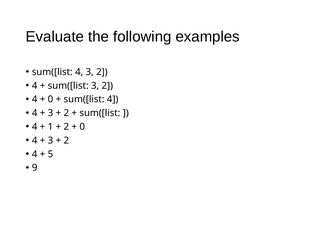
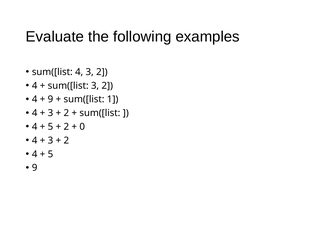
0: 0 -> 9 (50, 99)
4: 4 -> 1 (113, 99)
1: 1 -> 5 (50, 127)
